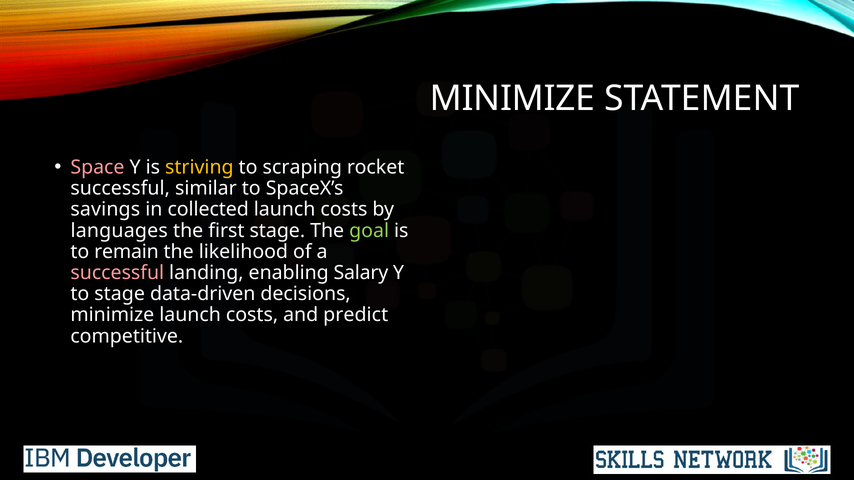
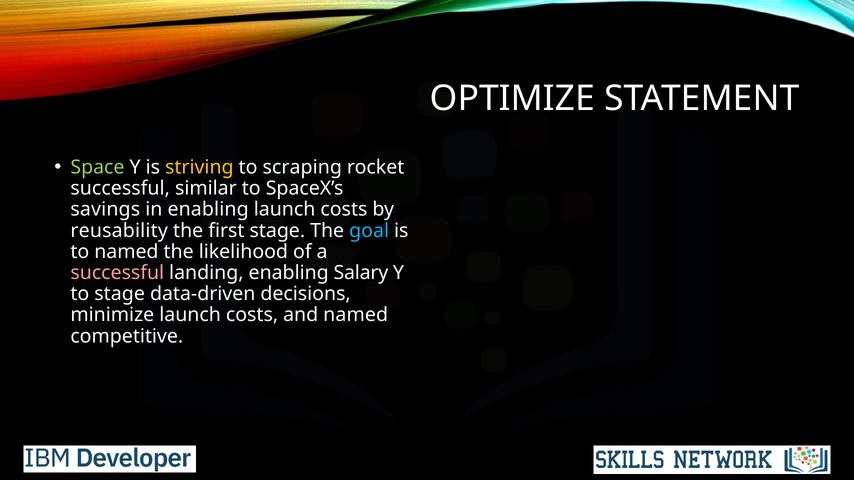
MINIMIZE: MINIMIZE -> OPTIMIZE (512, 99)
Space colour: pink -> light green (97, 167)
in collected: collected -> enabling (208, 210)
languages: languages -> reusability (119, 231)
goal colour: light green -> light blue (369, 231)
to remain: remain -> named (126, 252)
and predict: predict -> named (356, 315)
